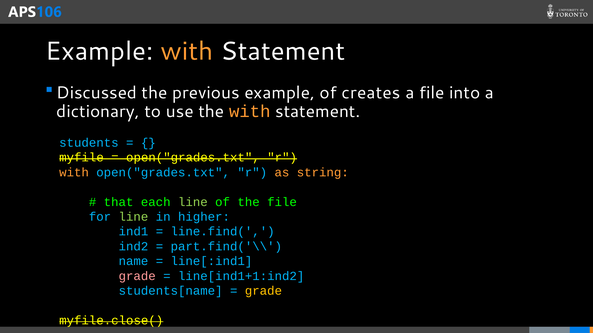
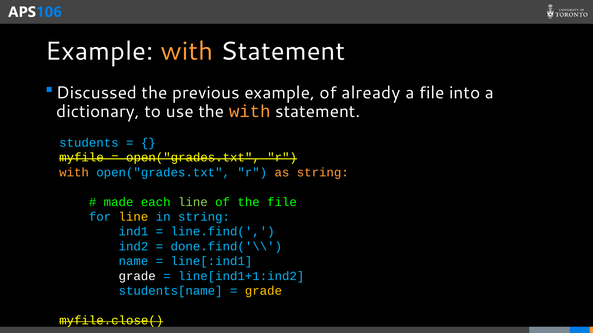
creates: creates -> already (371, 93)
that: that -> made (119, 202)
line colour: light green -> yellow (133, 217)
in higher: higher -> string (204, 217)
part.find('\\: part.find('\\ -> done.find('\\ (226, 247)
grade colour: pink -> white (137, 276)
